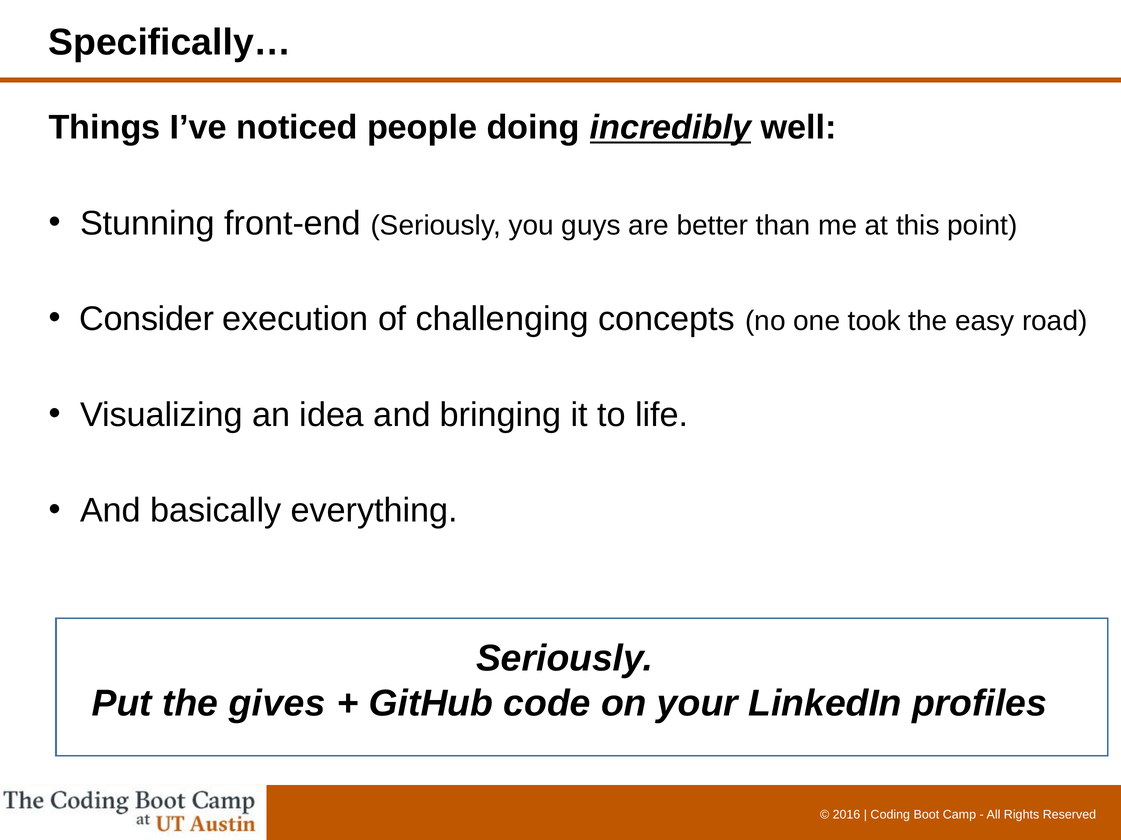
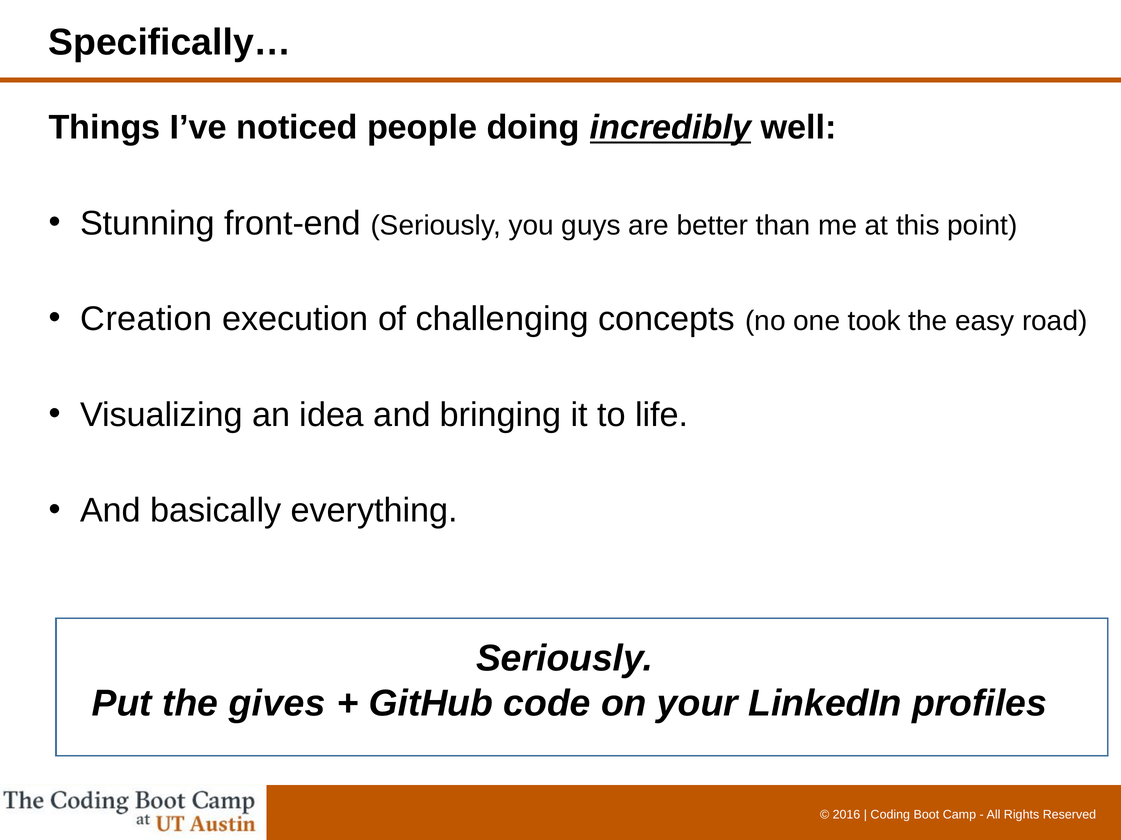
Consider: Consider -> Creation (146, 319)
